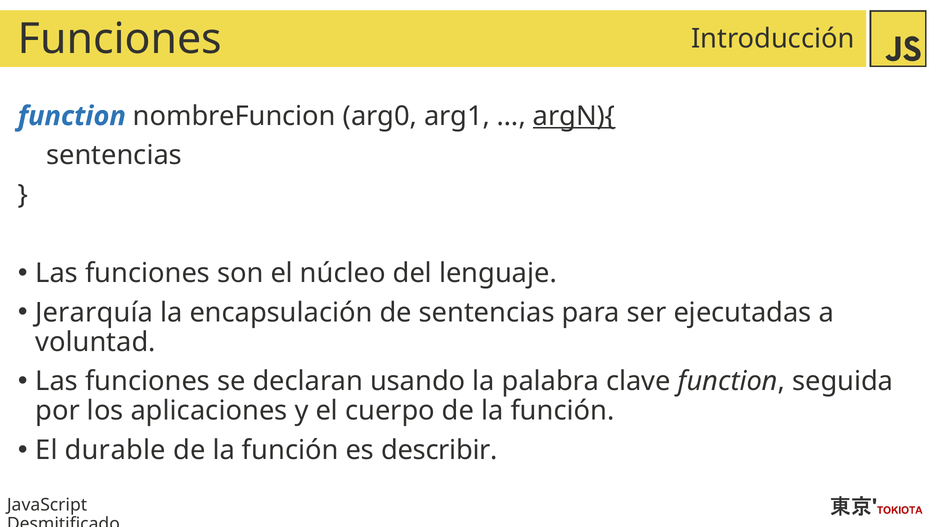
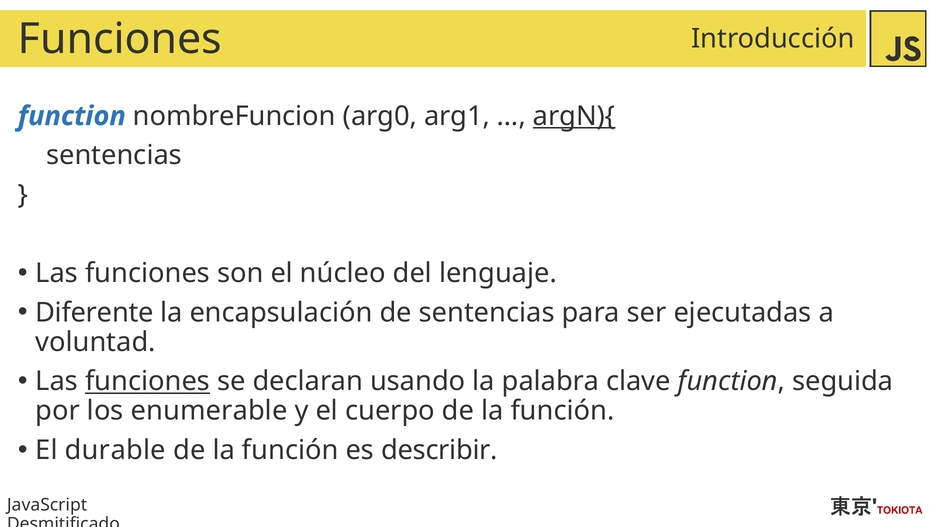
Jerarquía: Jerarquía -> Diferente (94, 312)
funciones underline: none -> present (148, 381)
aplicaciones: aplicaciones -> enumerable (209, 410)
